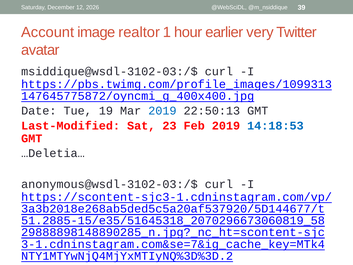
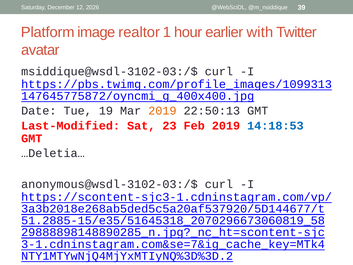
Account: Account -> Platform (48, 32)
very: very -> with (260, 32)
2019 colour: blue -> orange (162, 111)
